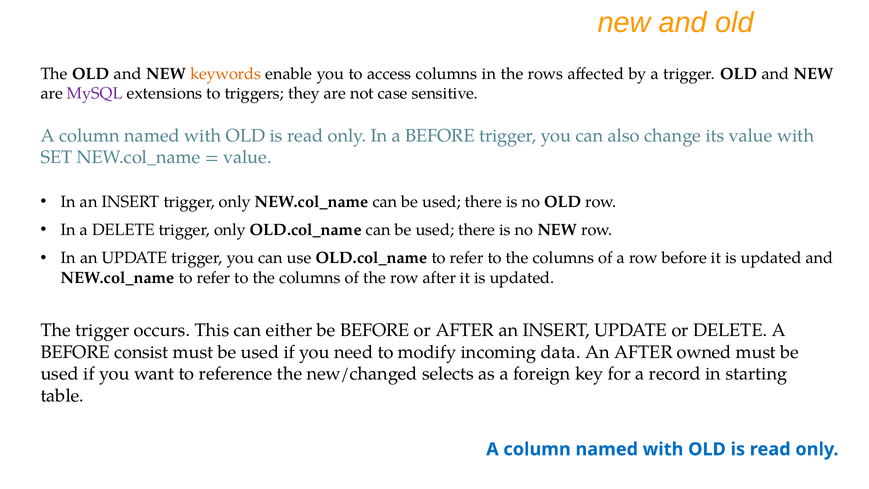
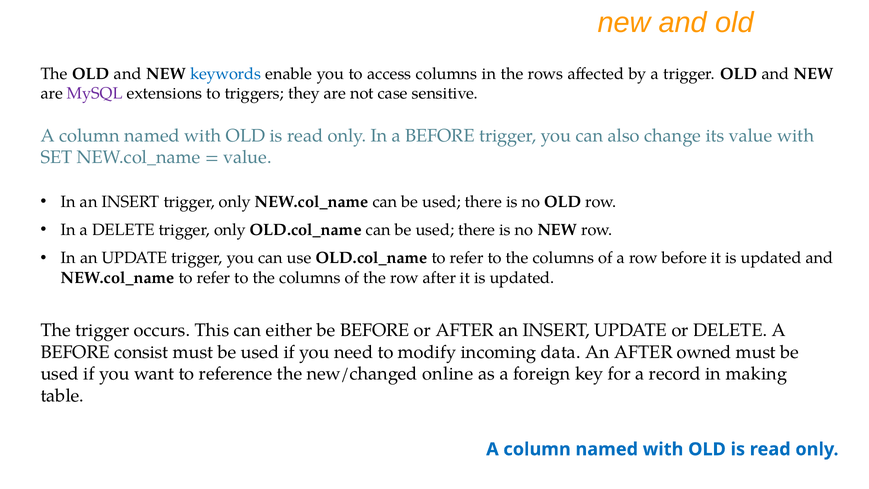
keywords colour: orange -> blue (226, 74)
selects: selects -> online (448, 374)
starting: starting -> making (756, 374)
